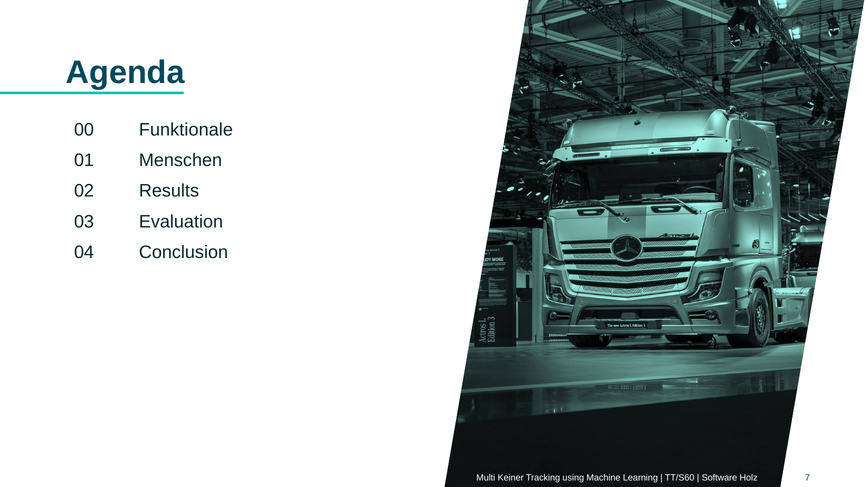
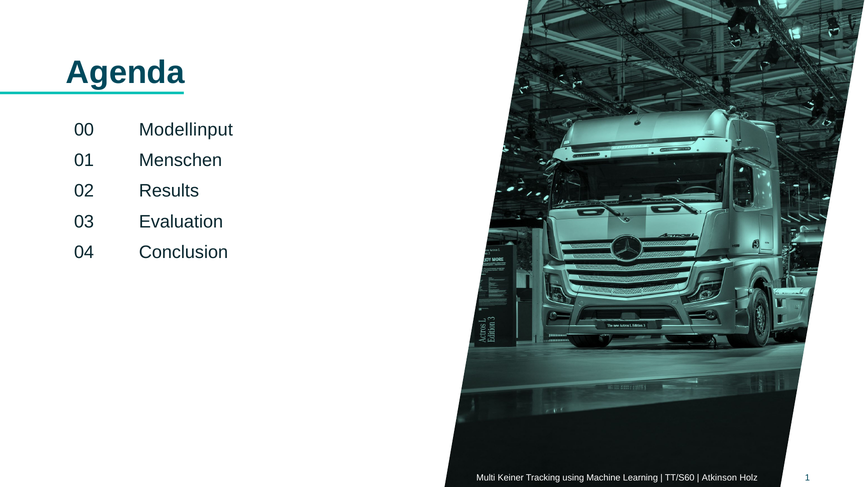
Funktionale: Funktionale -> Modellinput (186, 129)
Software: Software -> Atkinson (719, 477)
7: 7 -> 1 (807, 477)
